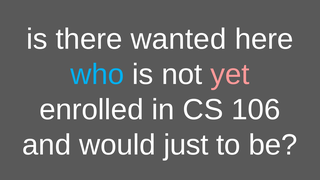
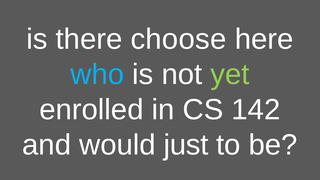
wanted: wanted -> choose (178, 39)
yet colour: pink -> light green (230, 74)
106: 106 -> 142 (256, 110)
